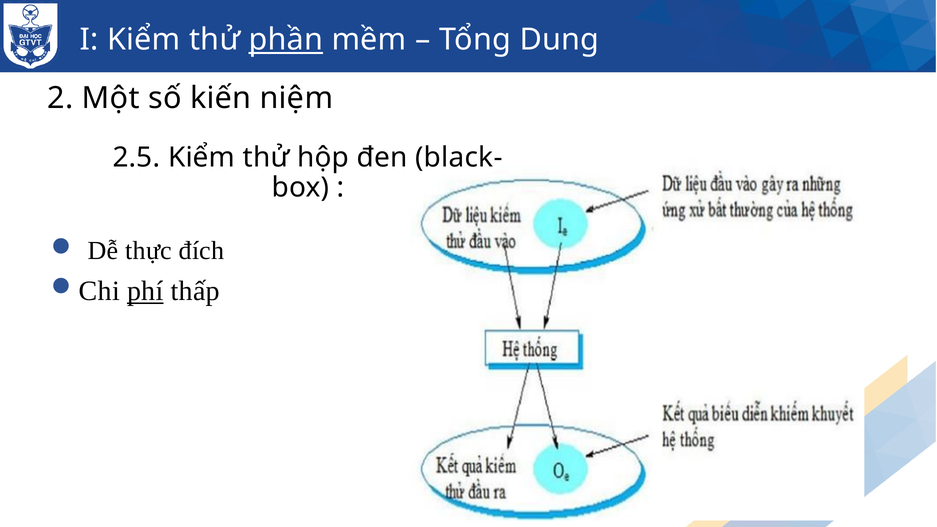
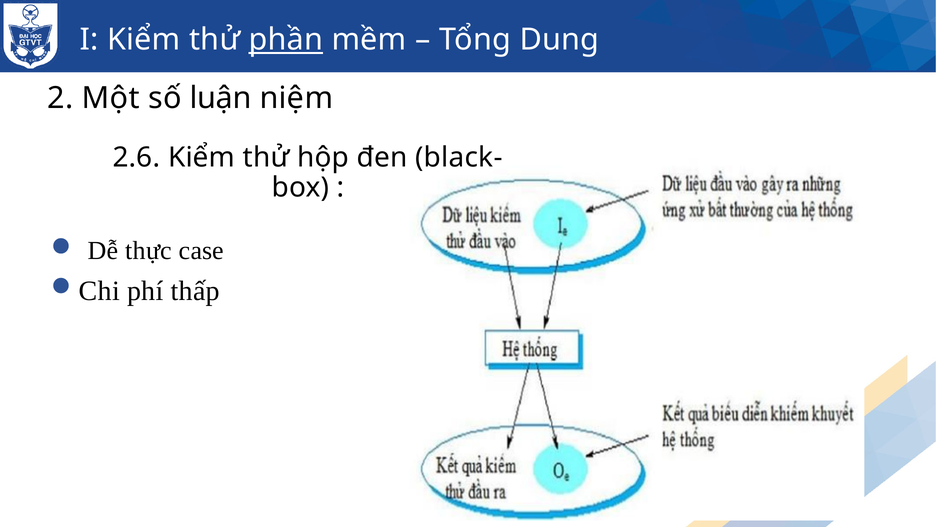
kiến: kiến -> luận (221, 98)
2.5: 2.5 -> 2.6 (136, 158)
đích: đích -> case (201, 251)
phí underline: present -> none (145, 291)
